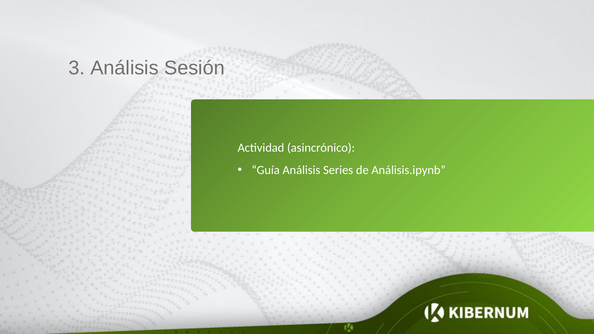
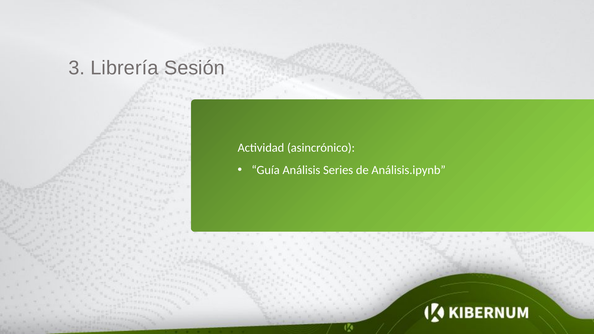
3 Análisis: Análisis -> Librería (124, 68)
